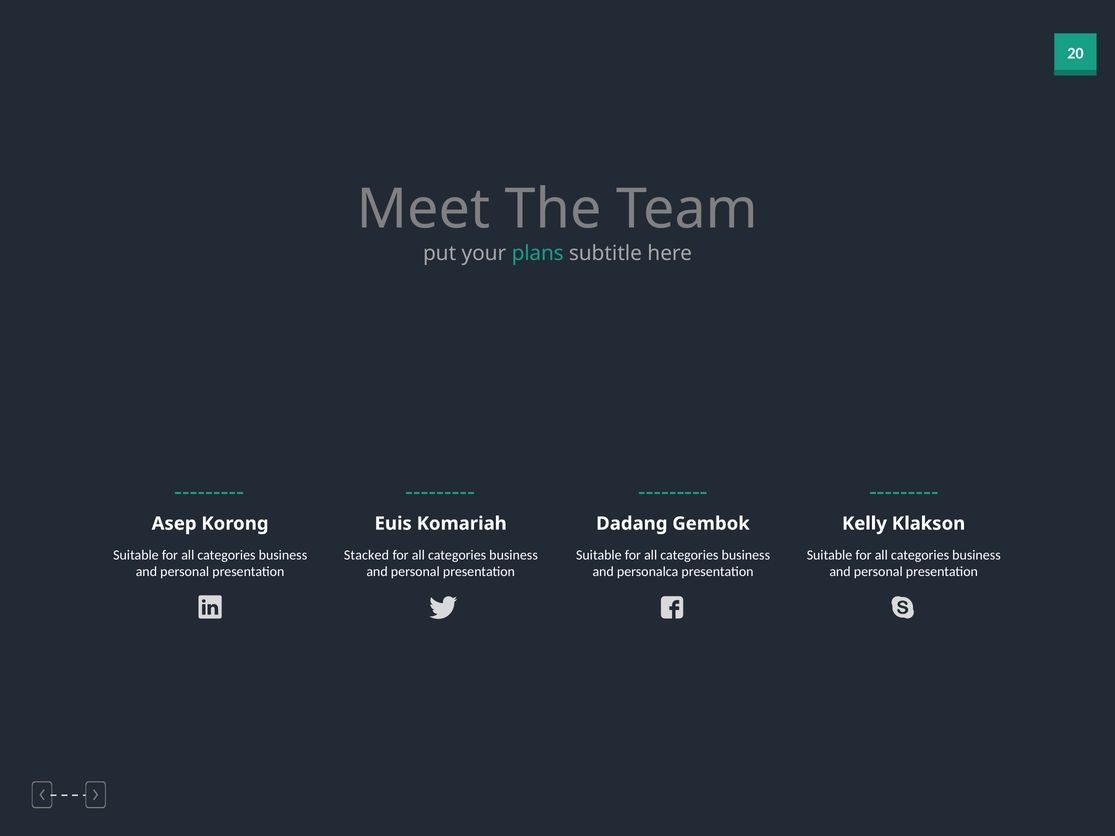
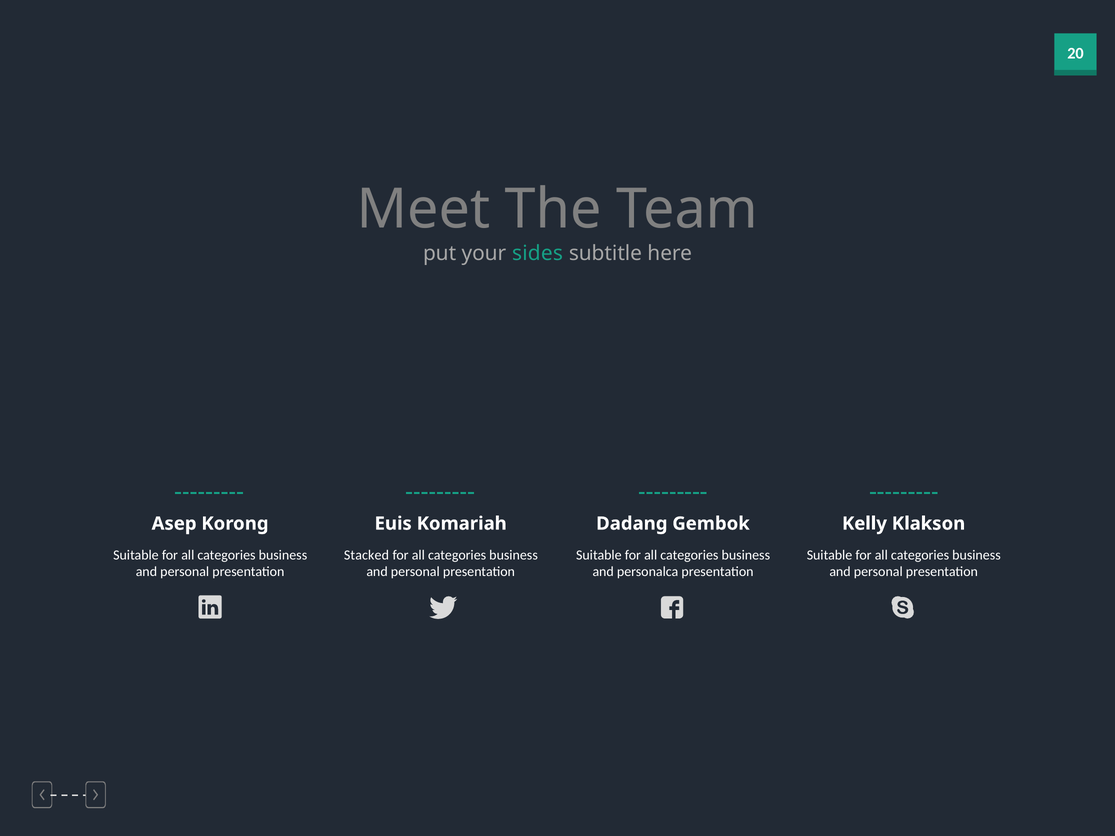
plans: plans -> sides (537, 254)
